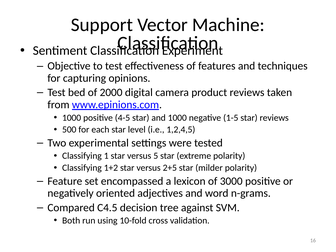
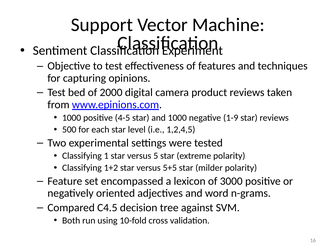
1-5: 1-5 -> 1-9 (231, 118)
2+5: 2+5 -> 5+5 (170, 168)
